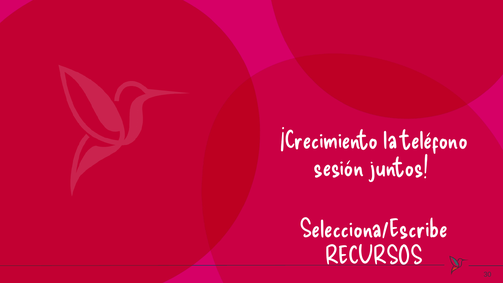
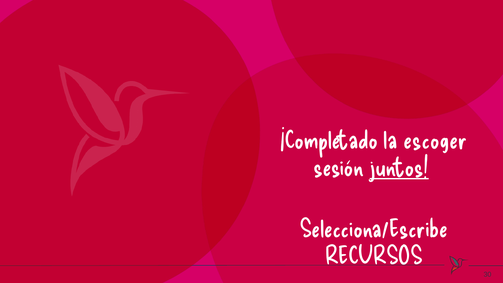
¡Crecimiento: ¡Crecimiento -> ¡Completado (329, 141)
teléfono: teléfono -> escoger (435, 141)
juntos underline: none -> present (399, 168)
